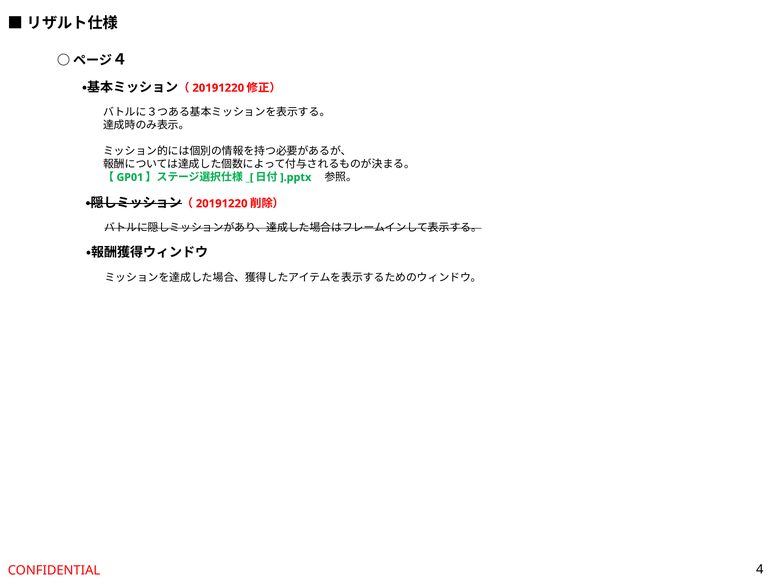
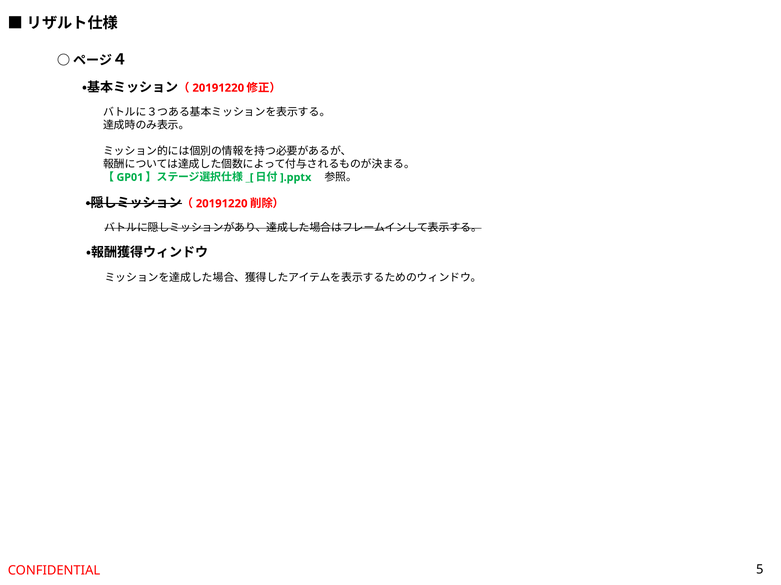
4: 4 -> 5 (760, 570)
